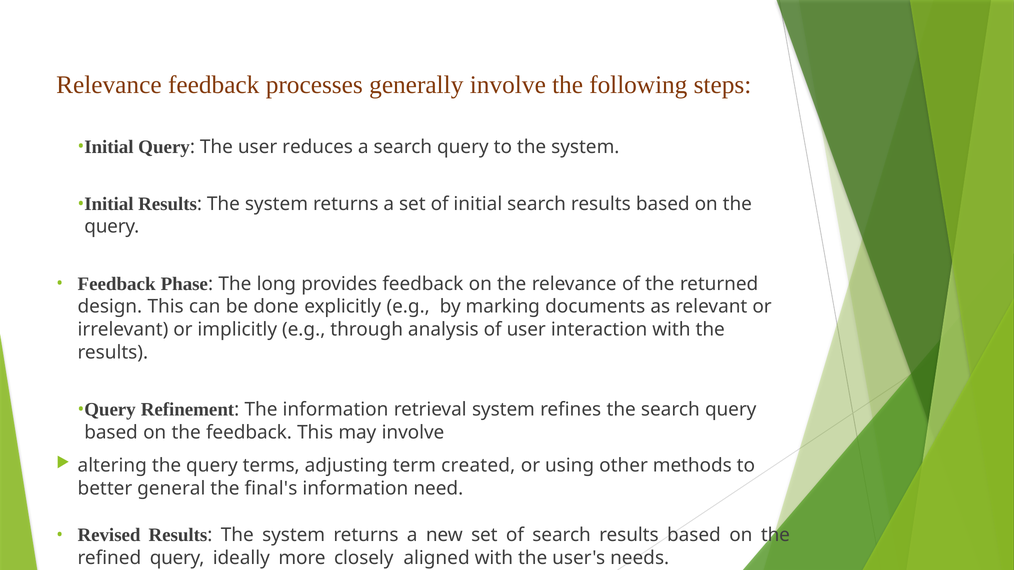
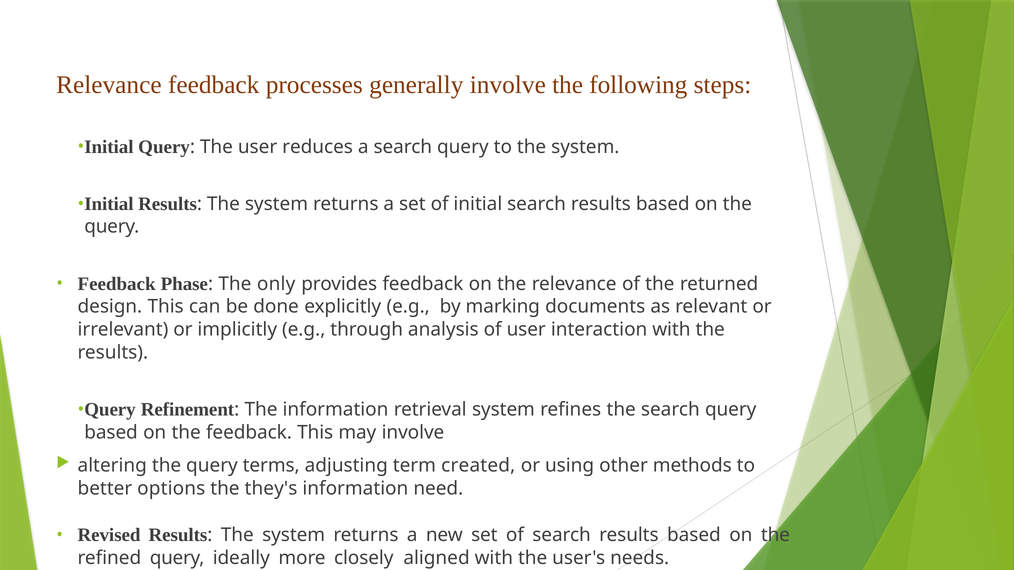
long: long -> only (276, 284)
general: general -> options (171, 489)
final's: final's -> they's (271, 489)
